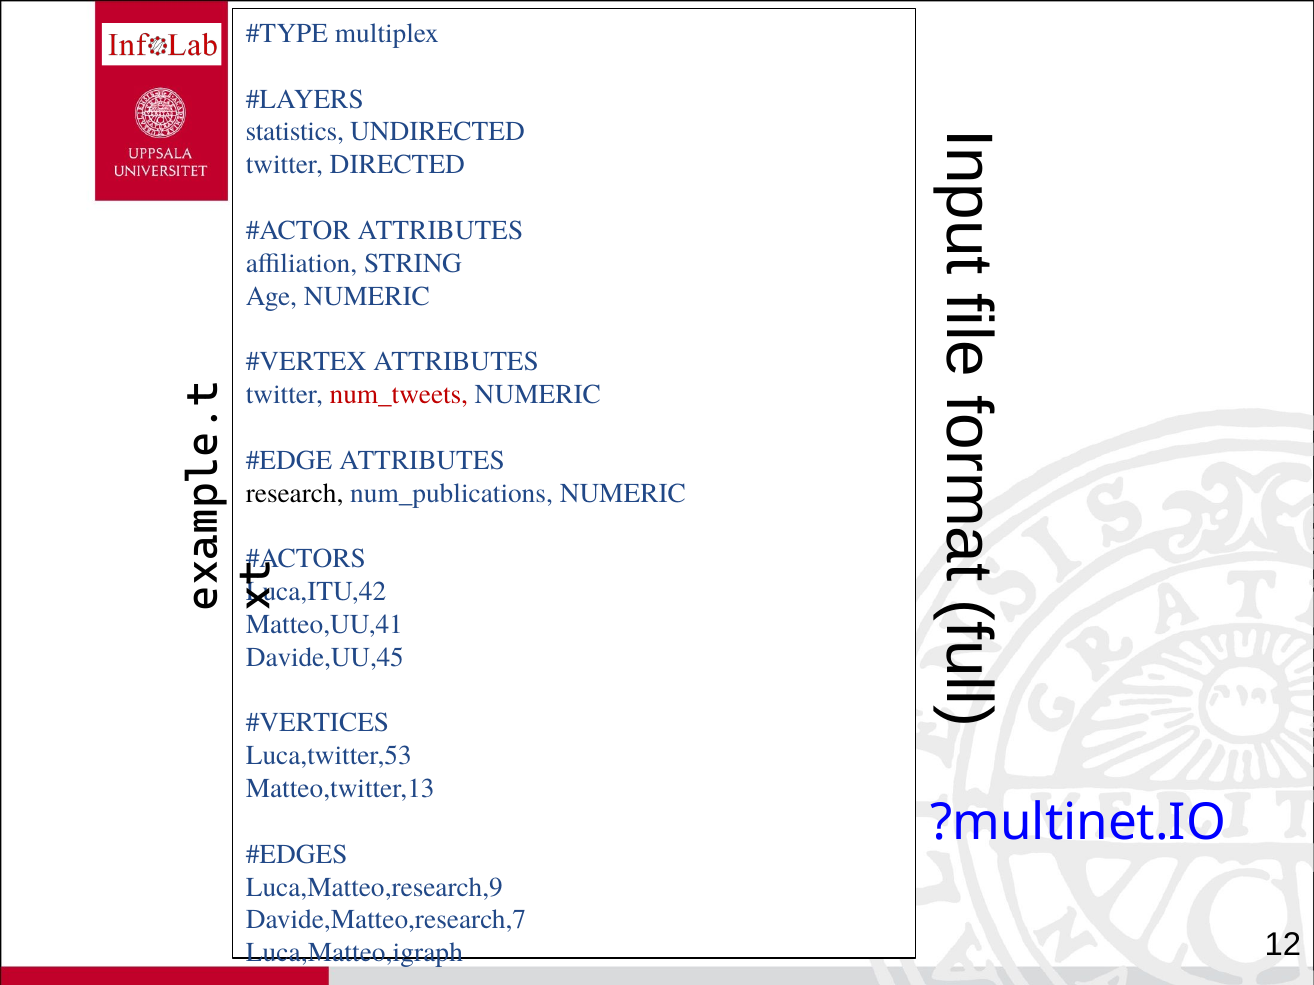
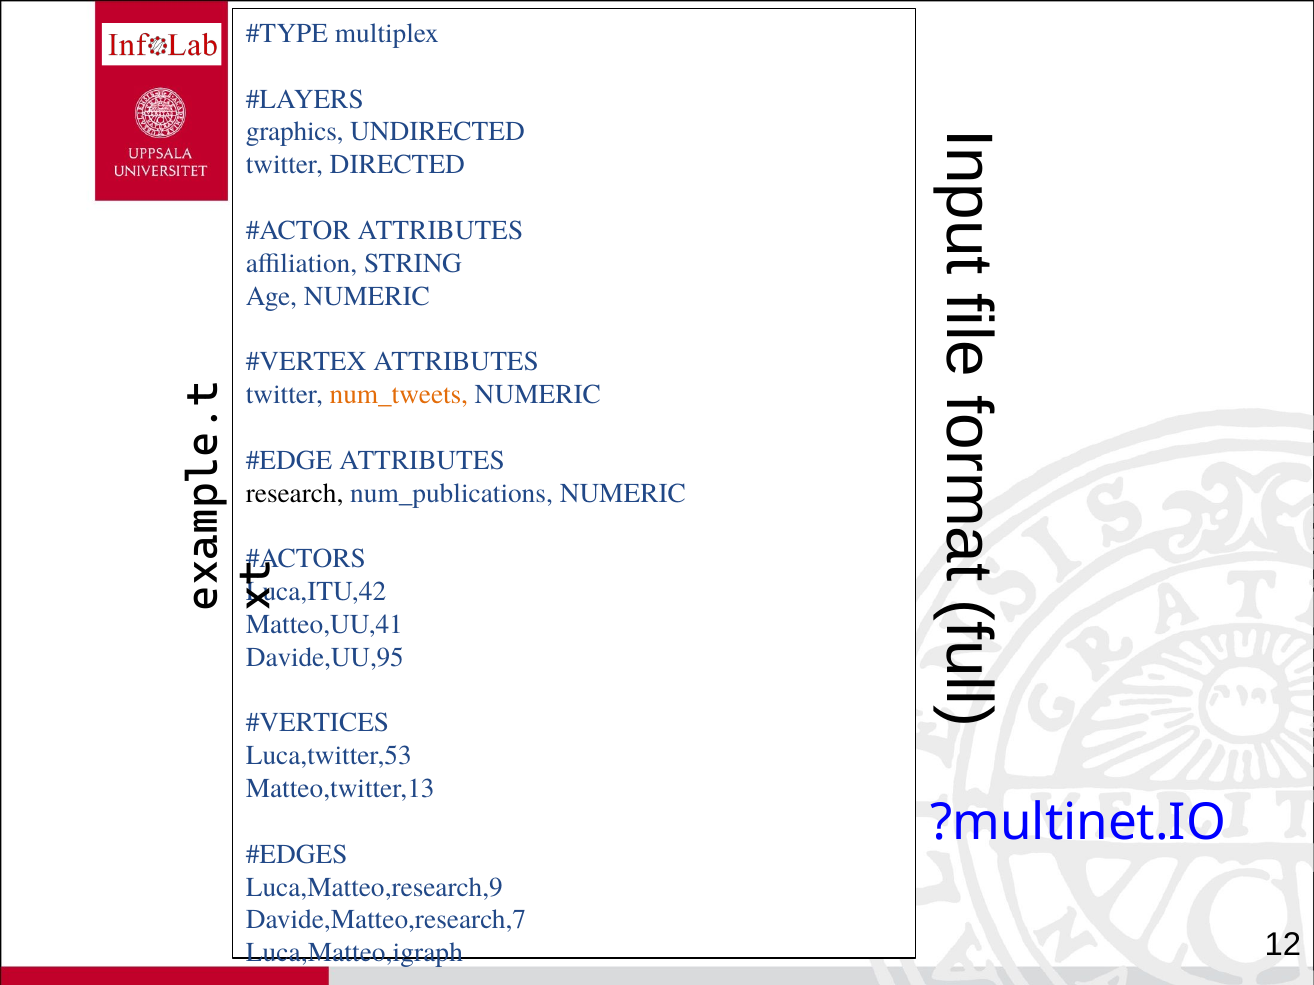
statistics: statistics -> graphics (295, 132)
num_tweets colour: red -> orange (399, 395)
Davide,UU,45: Davide,UU,45 -> Davide,UU,95 (325, 657)
